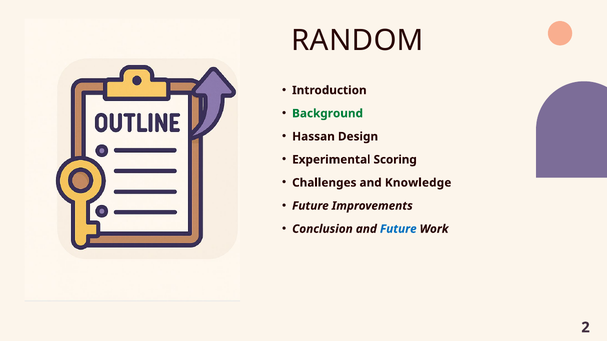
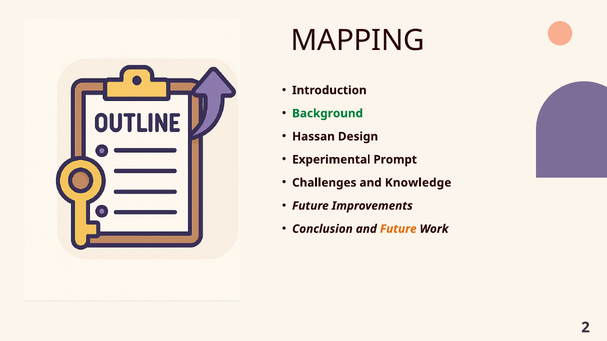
RANDOM: RANDOM -> MAPPING (358, 41)
Scoring: Scoring -> Prompt (395, 160)
Future colour: blue -> orange (398, 229)
